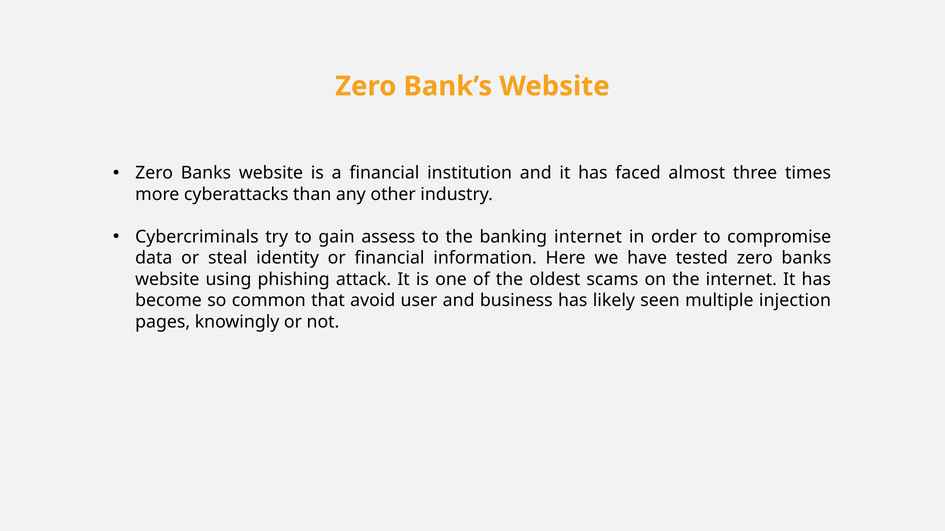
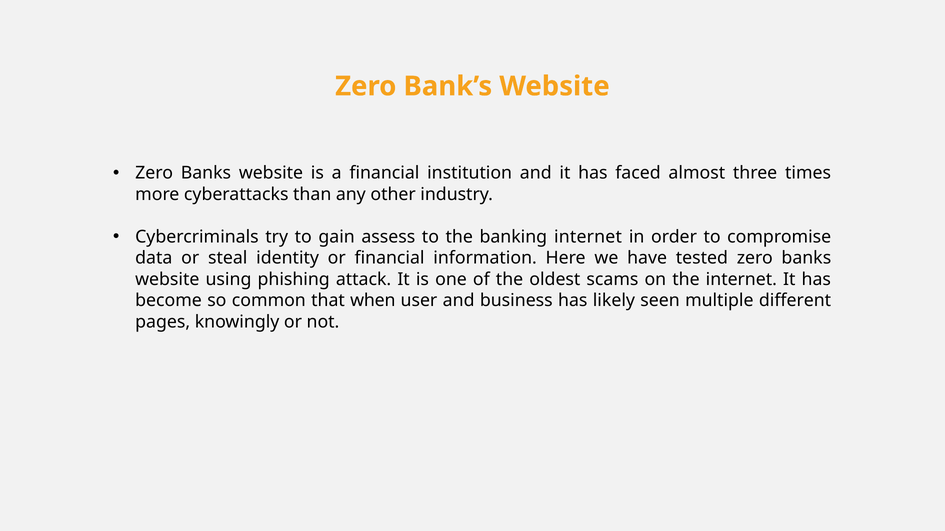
avoid: avoid -> when (373, 301)
injection: injection -> different (795, 301)
